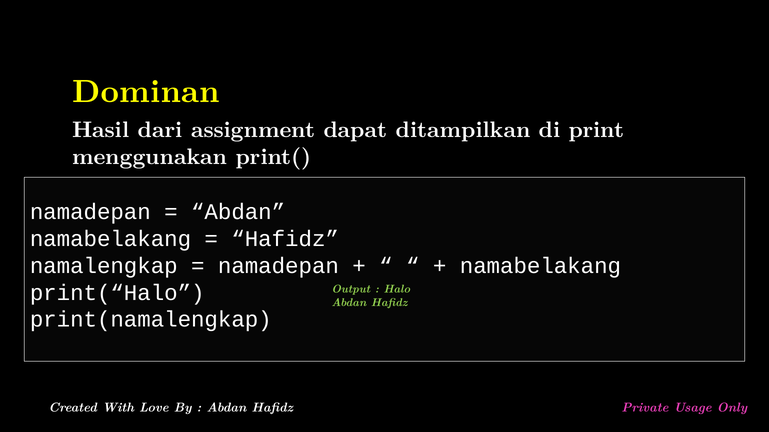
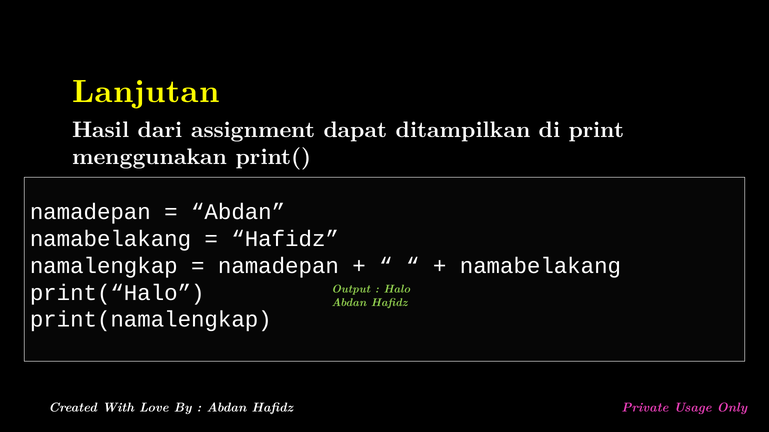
Dominan: Dominan -> Lanjutan (146, 92)
